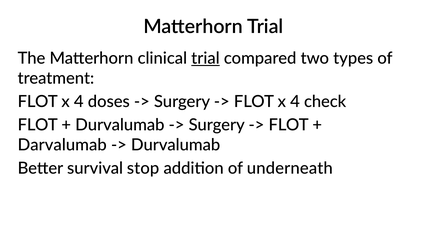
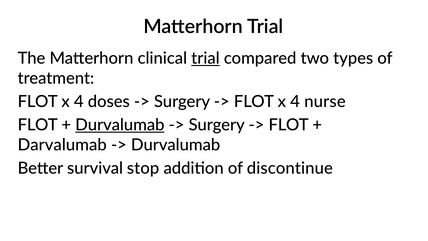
check: check -> nurse (325, 102)
Durvalumab underline: none -> present (120, 125)
underneath: underneath -> discontinue (290, 168)
